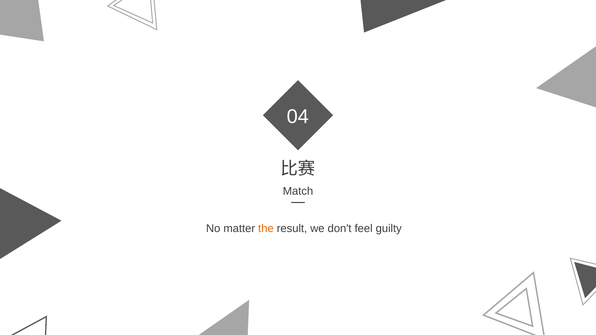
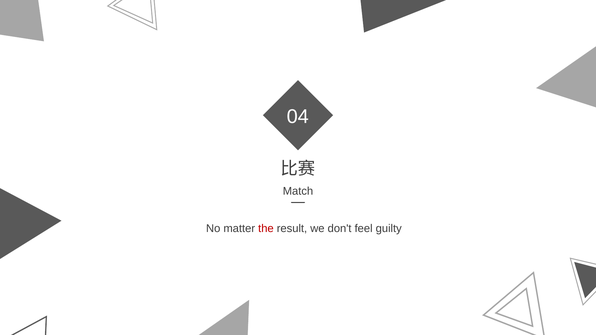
the colour: orange -> red (266, 229)
